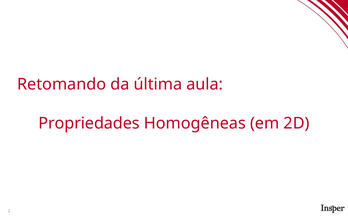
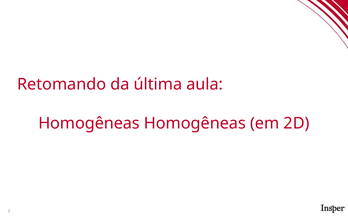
Propriedades: Propriedades -> Homogêneas (89, 124)
